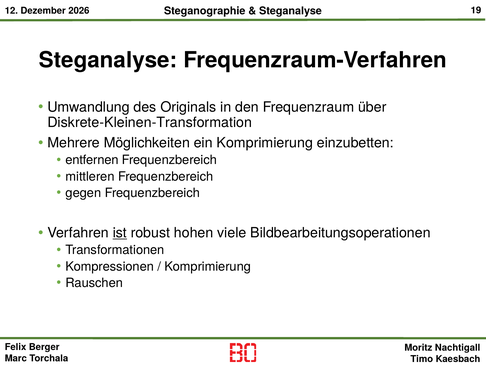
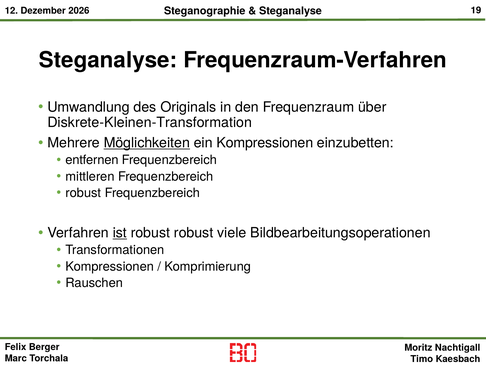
Möglichkeiten underline: none -> present (147, 143)
ein Komprimierung: Komprimierung -> Kompressionen (265, 143)
gegen: gegen -> robust (83, 193)
robust hohen: hohen -> robust (194, 233)
